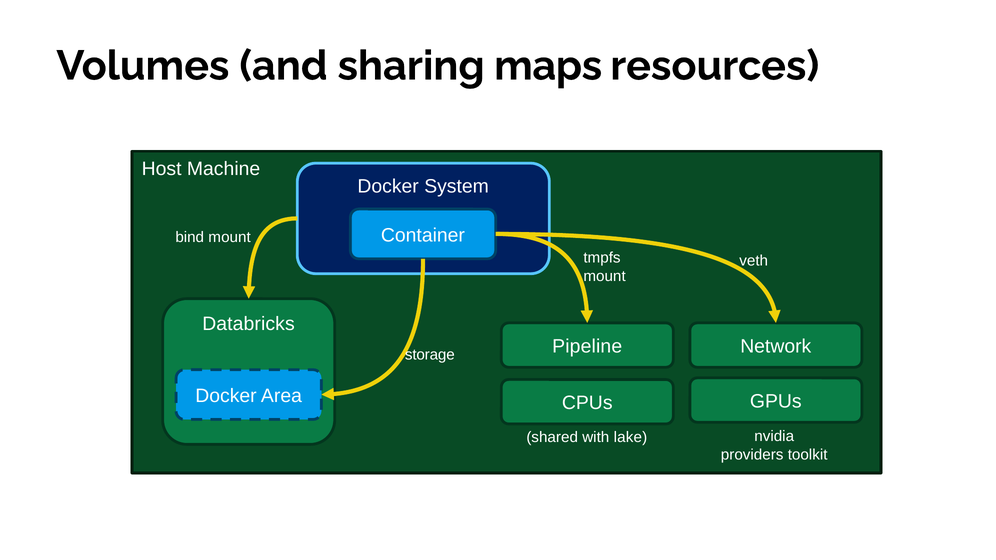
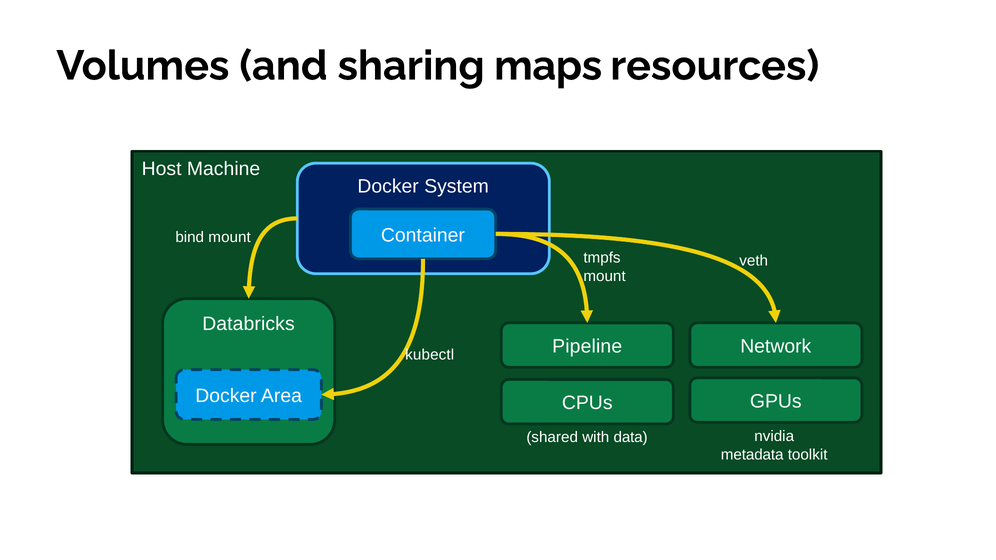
storage: storage -> kubectl (430, 355)
lake: lake -> data (631, 438)
providers: providers -> metadata (752, 455)
